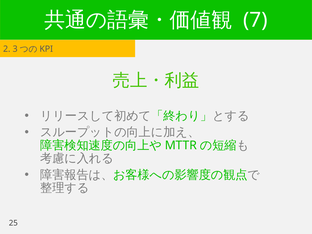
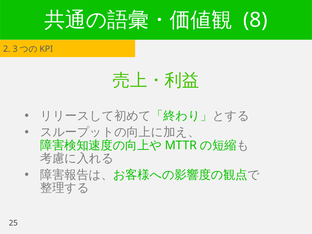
7: 7 -> 8 (255, 20)
